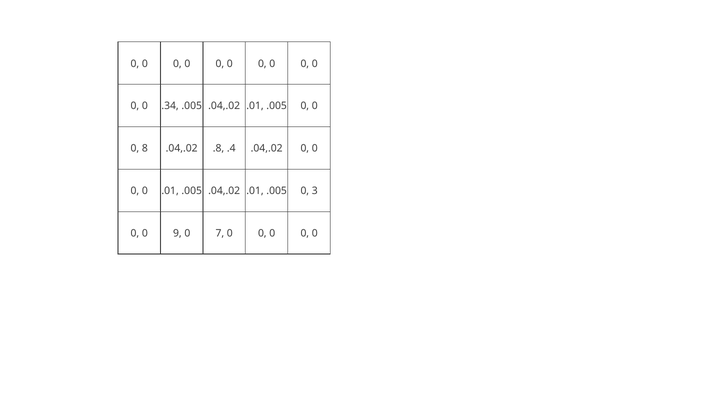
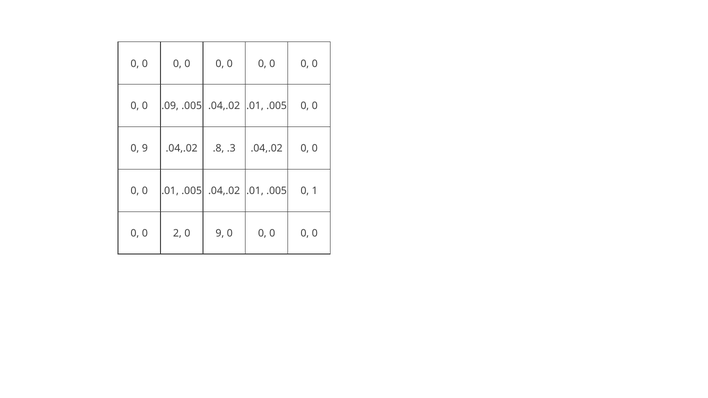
.34: .34 -> .09 (170, 106)
8: 8 -> 9 (145, 149)
.4: .4 -> .3 (231, 149)
3: 3 -> 1 (315, 191)
9: 9 -> 2 (177, 234)
7: 7 -> 9 (220, 234)
